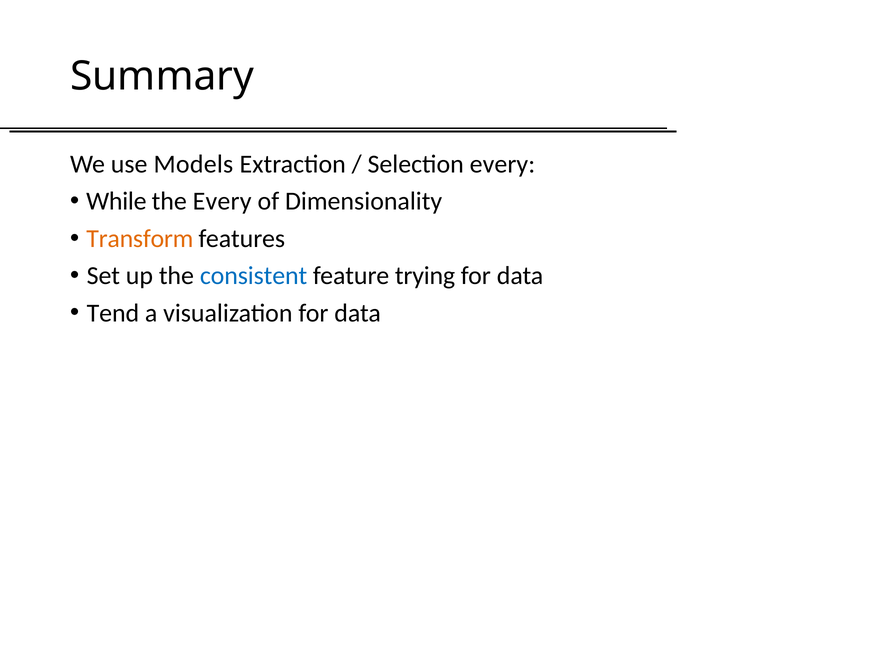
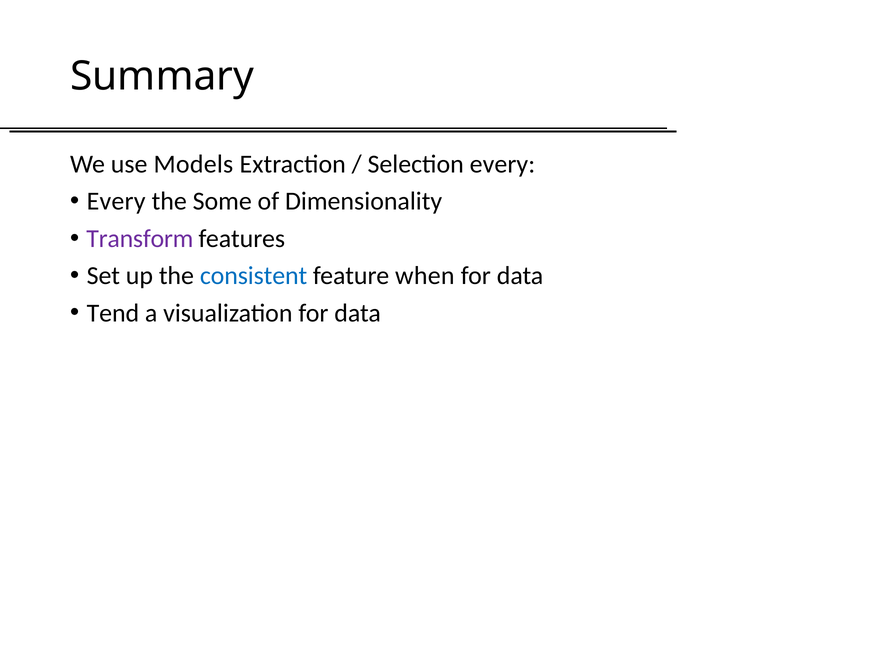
While: While -> Every (116, 202)
the Every: Every -> Some (222, 202)
Transform colour: orange -> purple (140, 239)
trying: trying -> when (425, 276)
